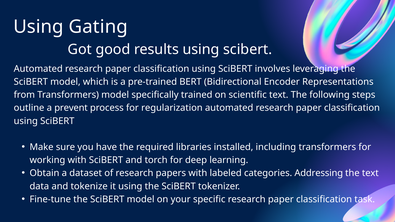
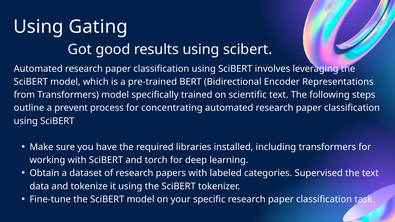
regularization: regularization -> concentrating (172, 108)
Addressing: Addressing -> Supervised (319, 173)
